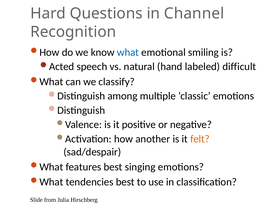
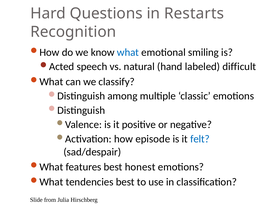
Channel: Channel -> Restarts (194, 13)
another: another -> episode (153, 139)
felt colour: orange -> blue (200, 139)
singing: singing -> honest (140, 167)
